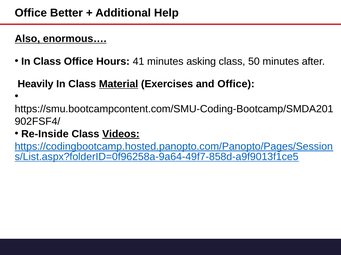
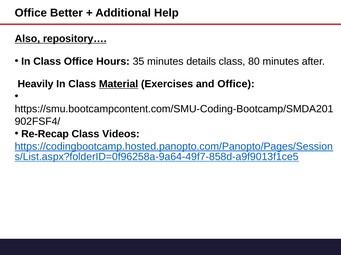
enormous…: enormous… -> repository… (75, 39)
41: 41 -> 35 (138, 62)
asking: asking -> details (201, 62)
50: 50 -> 80 (254, 62)
Re-Inside: Re-Inside -> Re-Recap (45, 134)
Videos underline: present -> none (121, 134)
